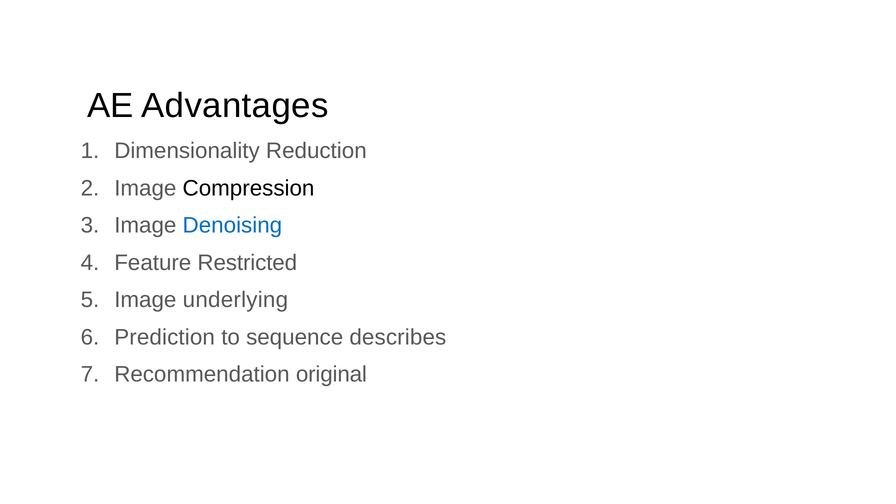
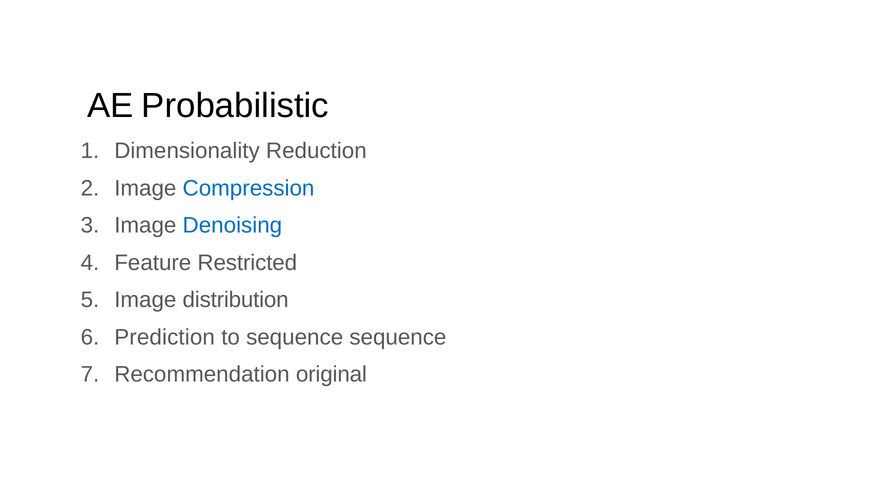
Advantages: Advantages -> Probabilistic (235, 106)
Compression colour: black -> blue (249, 188)
underlying: underlying -> distribution (236, 300)
sequence describes: describes -> sequence (398, 337)
